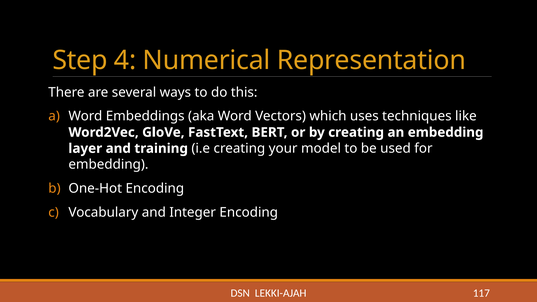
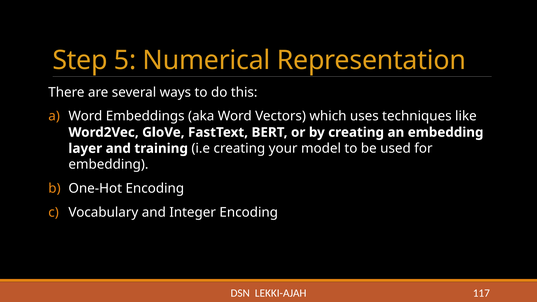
4: 4 -> 5 (125, 60)
